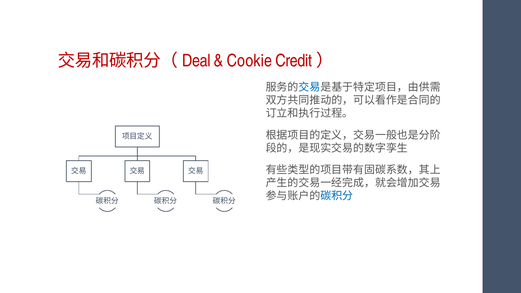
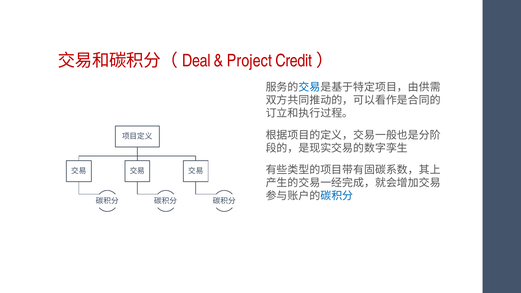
Cookie: Cookie -> Project (249, 61)
